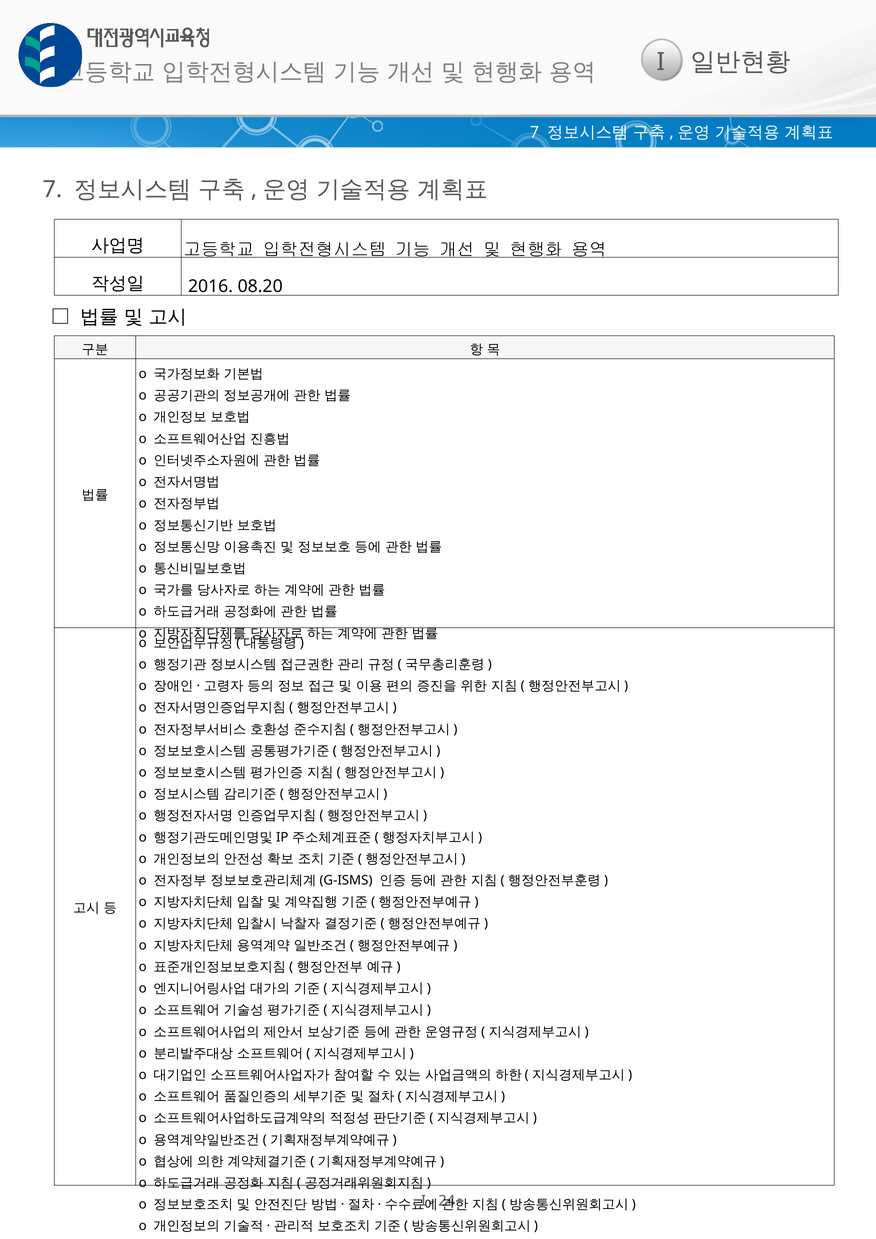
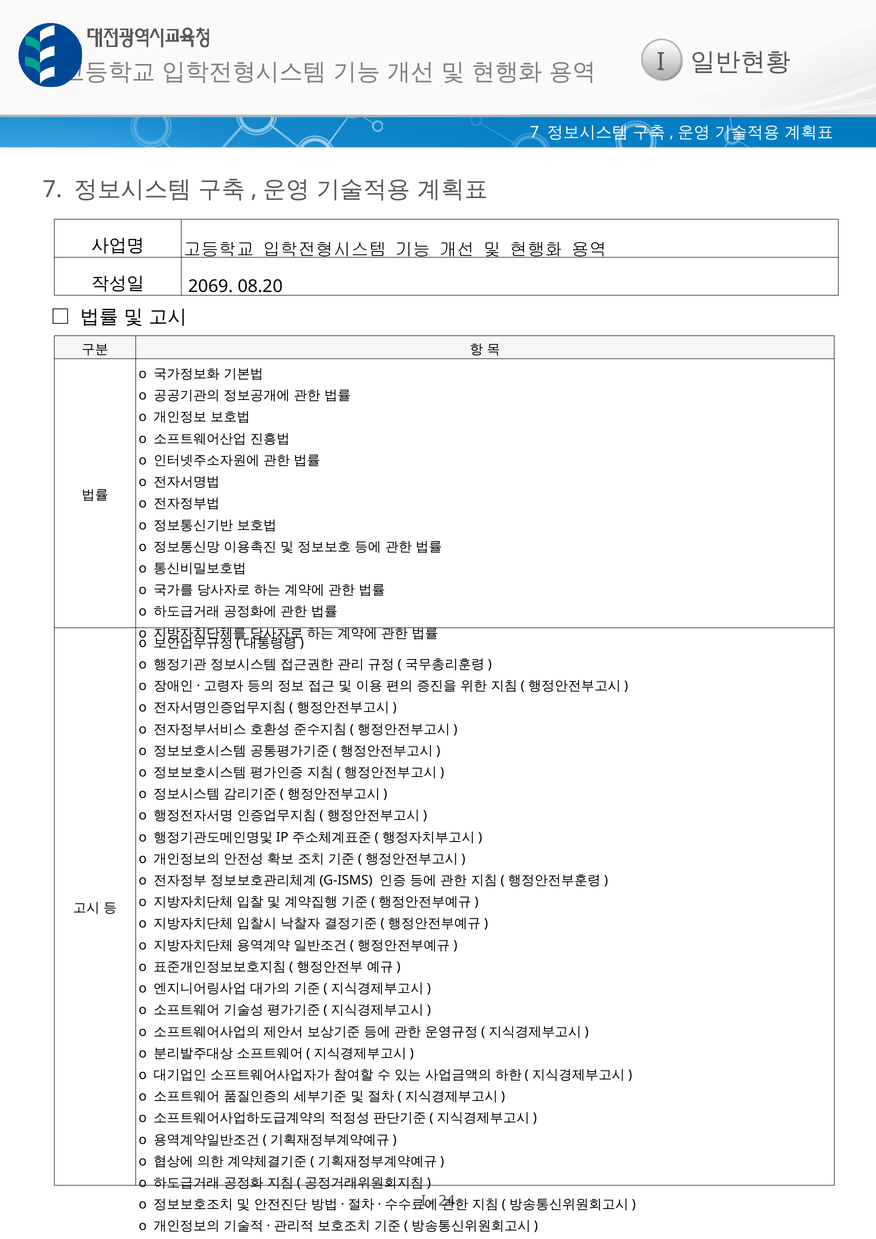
2016: 2016 -> 2069 (211, 286)
